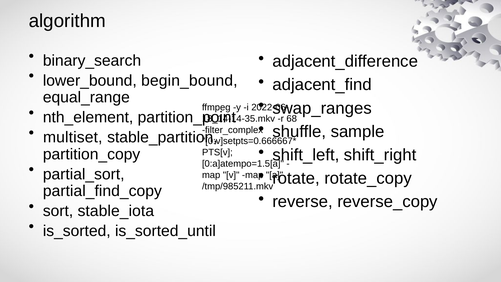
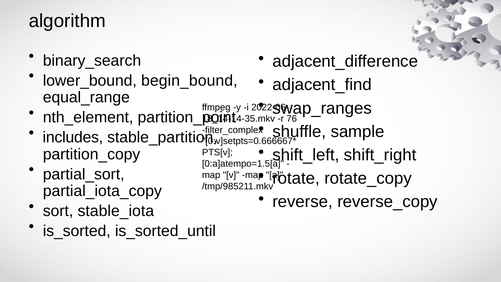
68: 68 -> 76 (292, 119)
multiset: multiset -> includes (73, 137)
partial_find_copy: partial_find_copy -> partial_iota_copy (102, 191)
